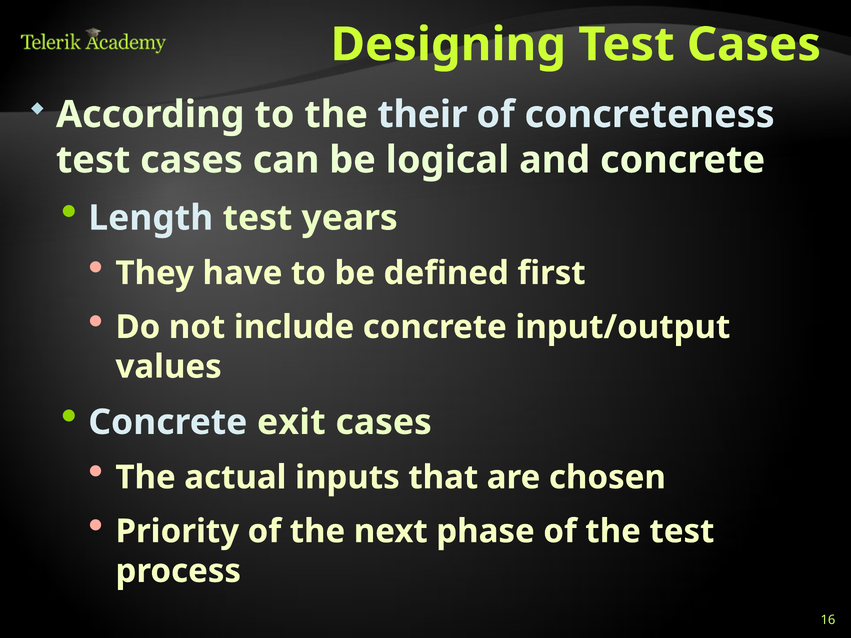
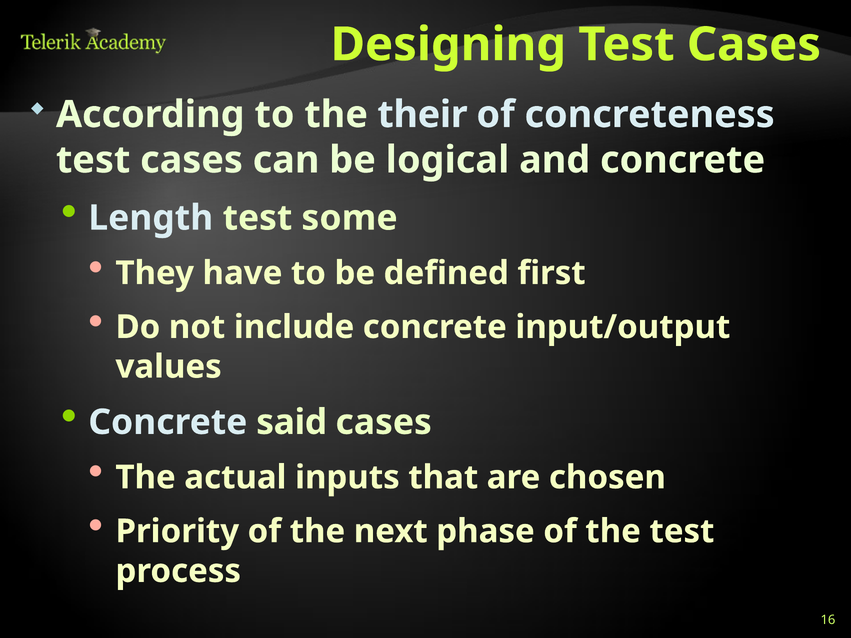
years: years -> some (350, 218)
exit: exit -> said (292, 422)
